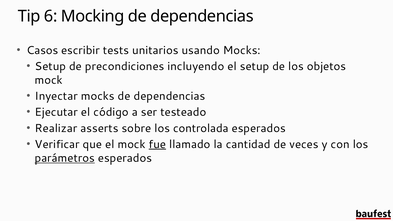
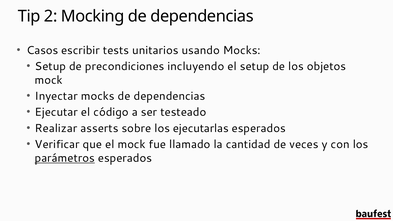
6: 6 -> 2 (51, 16)
controlada: controlada -> ejecutarlas (201, 128)
fue underline: present -> none (157, 144)
